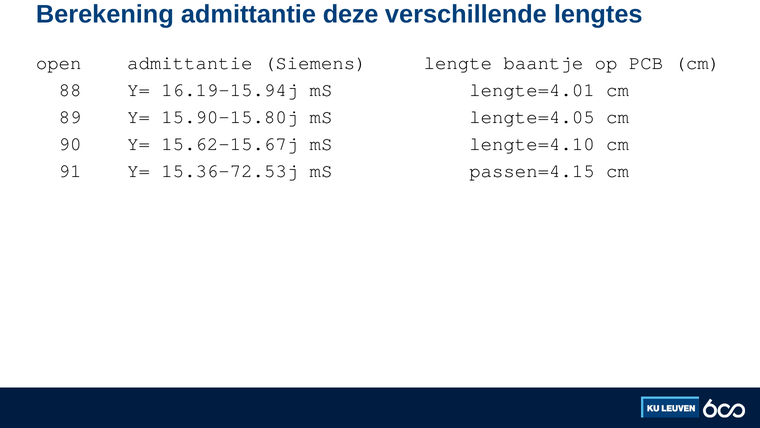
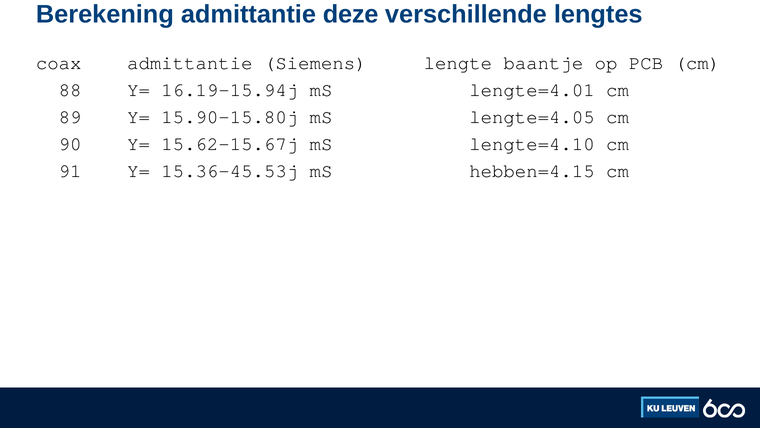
open: open -> coax (59, 63)
15.36-72.53j: 15.36-72.53j -> 15.36-45.53j (230, 171)
passen=4.15: passen=4.15 -> hebben=4.15 (532, 171)
